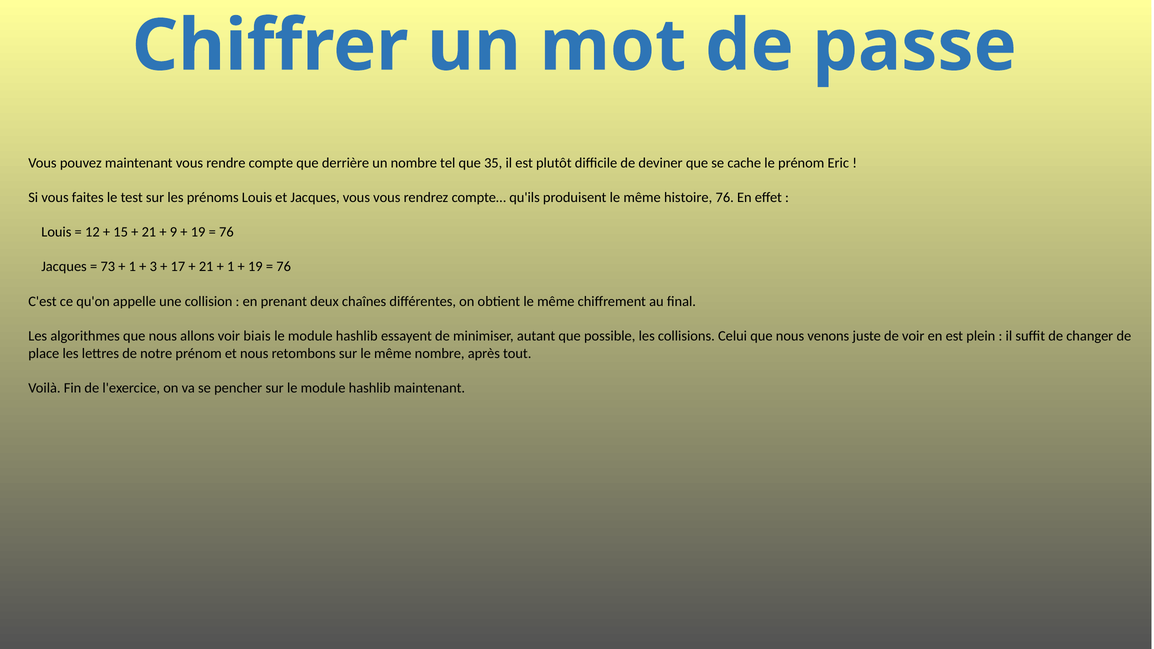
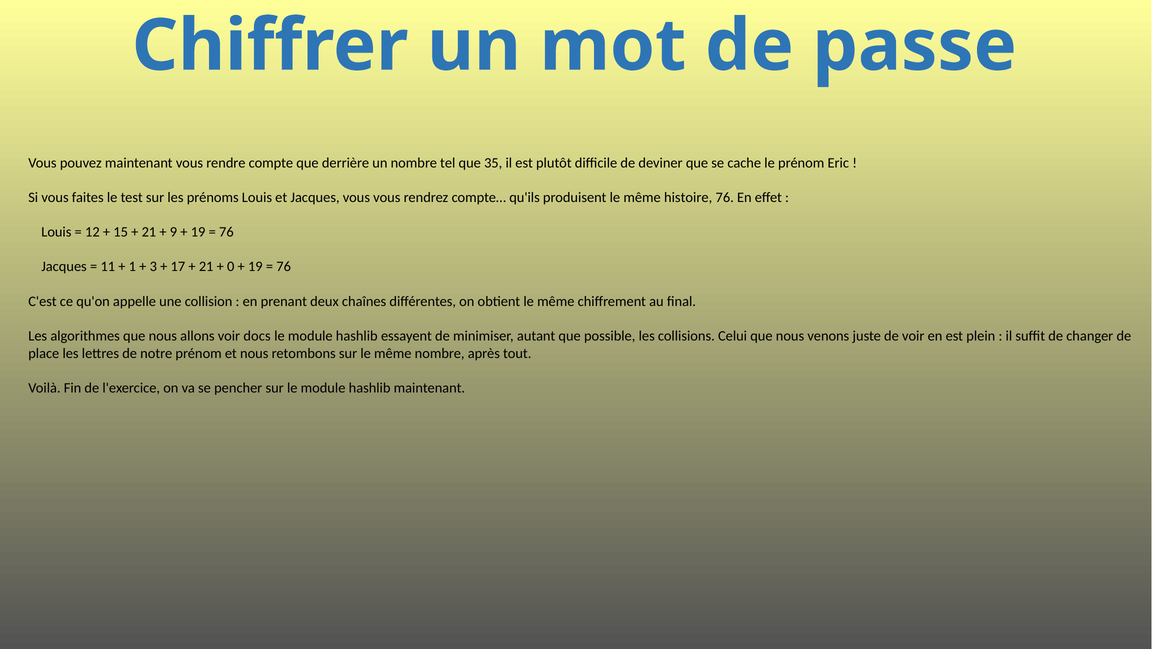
73: 73 -> 11 (108, 267)
1: 1 -> 0 (231, 267)
biais: biais -> docs (257, 336)
